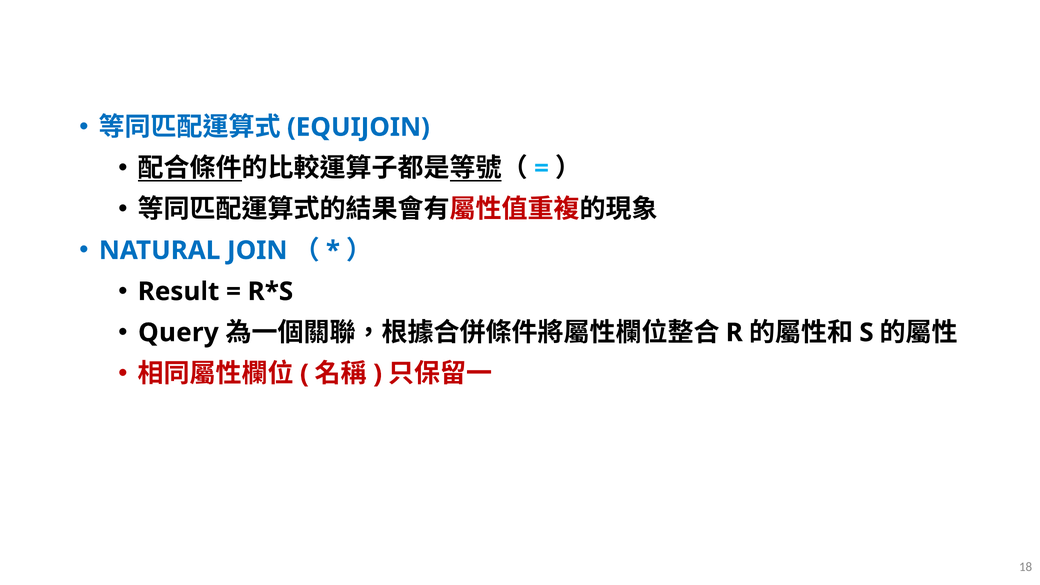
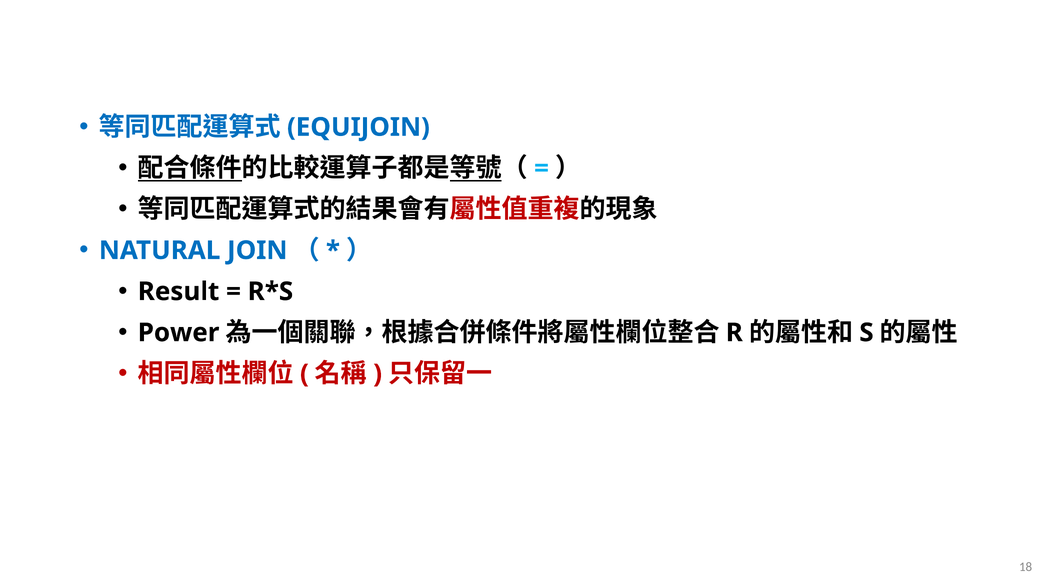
Query: Query -> Power (179, 333)
